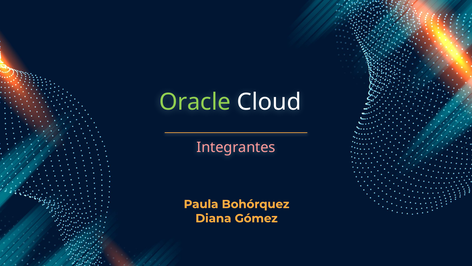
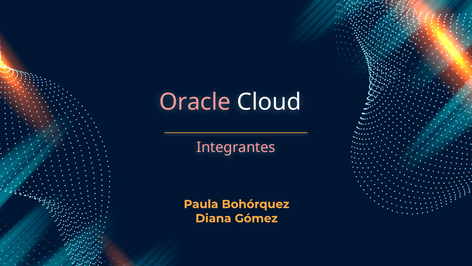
Oracle colour: light green -> pink (195, 102)
